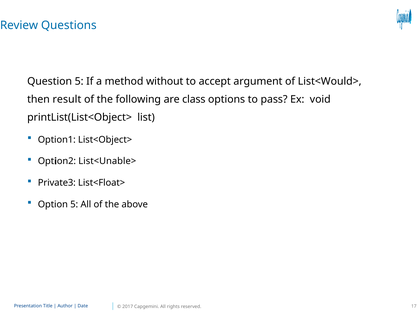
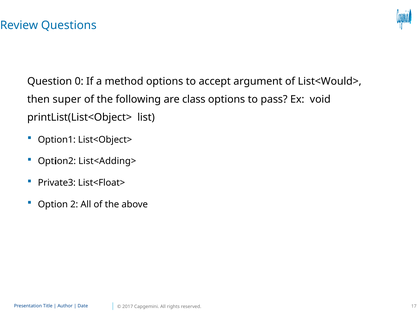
Question 5: 5 -> 0 (79, 81)
method without: without -> options (165, 81)
result: result -> super (67, 99)
List<Unable>: List<Unable> -> List<Adding> (107, 161)
Option 5: 5 -> 2 (74, 204)
